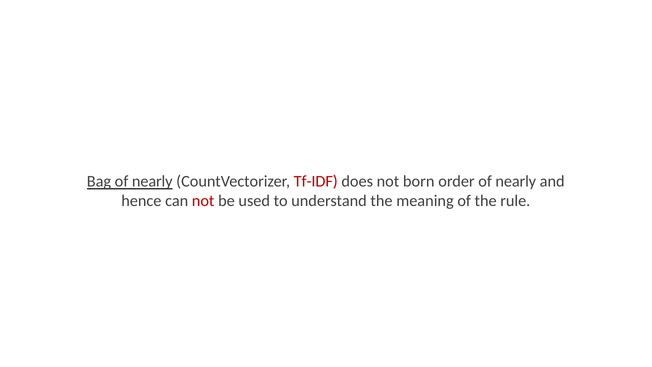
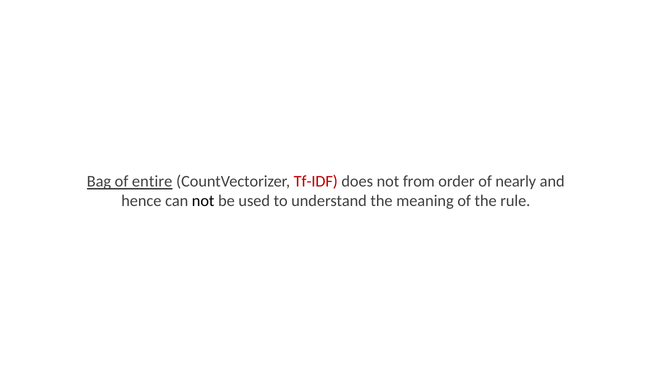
Bag of nearly: nearly -> entire (152, 181)
born: born -> from (419, 181)
not colour: red -> black (203, 201)
